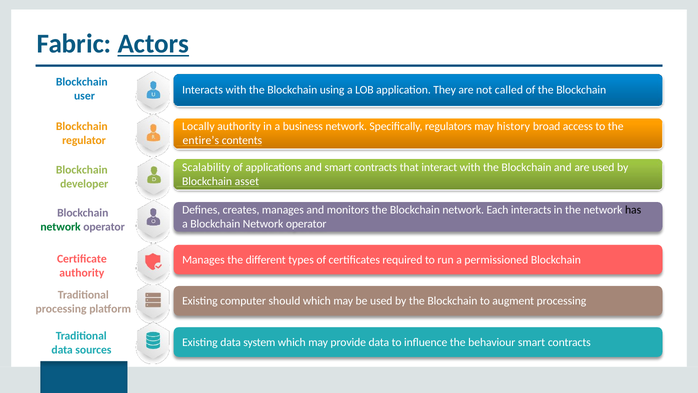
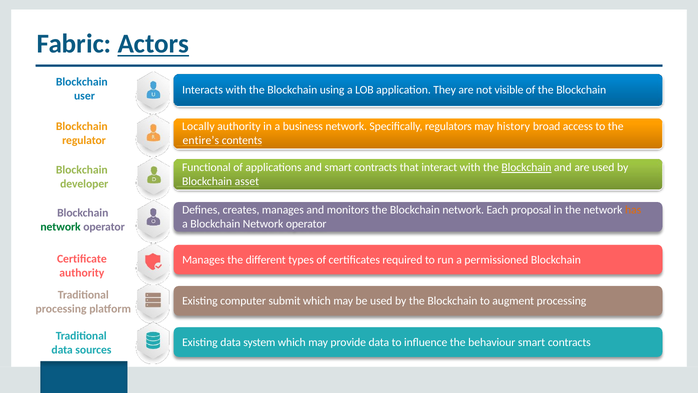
called: called -> visible (509, 90)
Scalability: Scalability -> Functional (206, 167)
Blockchain underline: none -> present (526, 167)
Each interacts: interacts -> proposal (531, 210)
has colour: black -> orange (633, 210)
should: should -> submit (285, 301)
